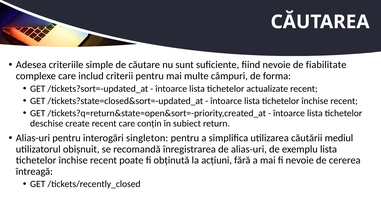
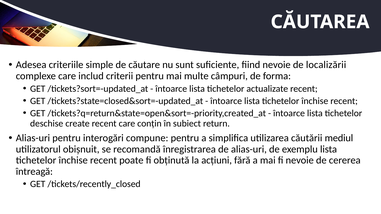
fiabilitate: fiabilitate -> localizării (326, 65)
singleton: singleton -> compune (147, 138)
